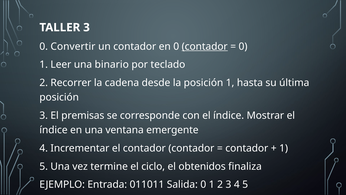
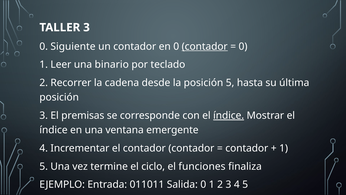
Convertir: Convertir -> Siguiente (73, 46)
posición 1: 1 -> 5 (230, 83)
índice underline: none -> present (229, 115)
obtenidos: obtenidos -> funciones (202, 166)
